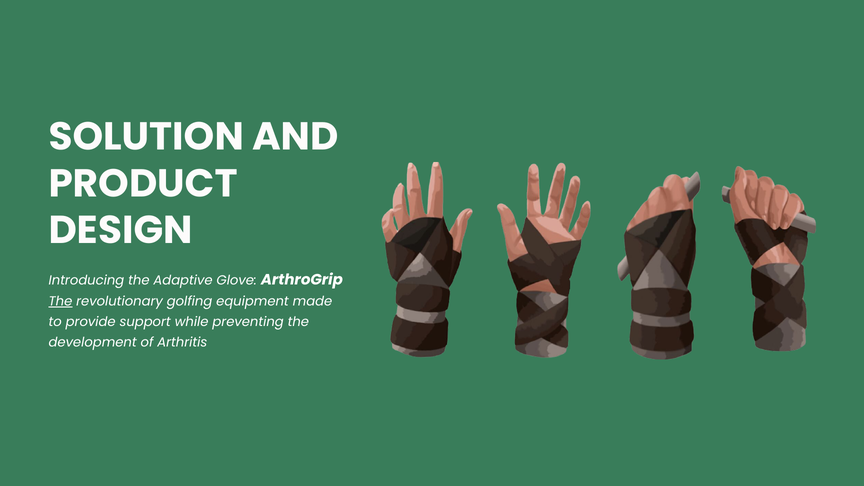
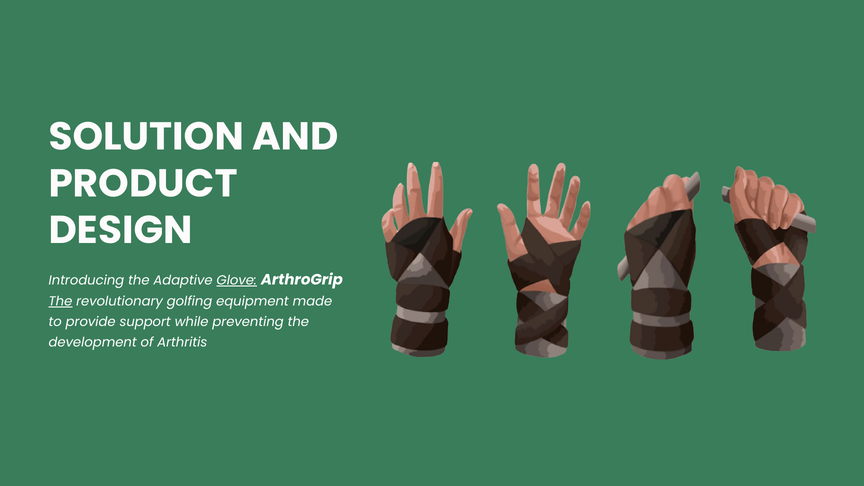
Glove underline: none -> present (237, 280)
